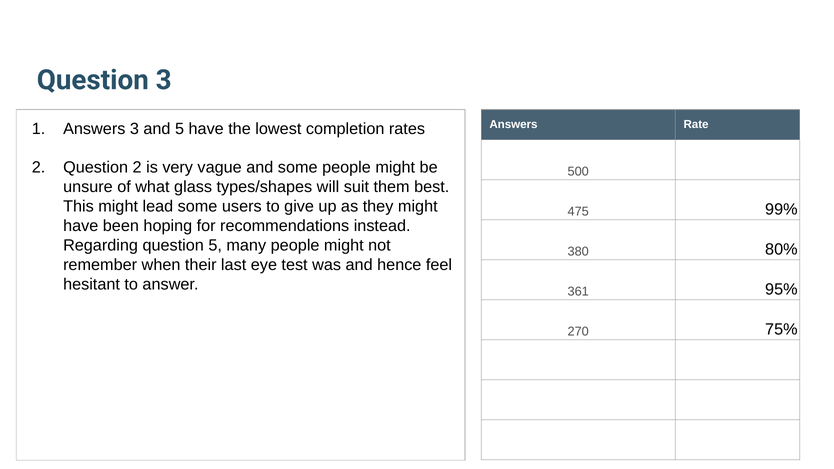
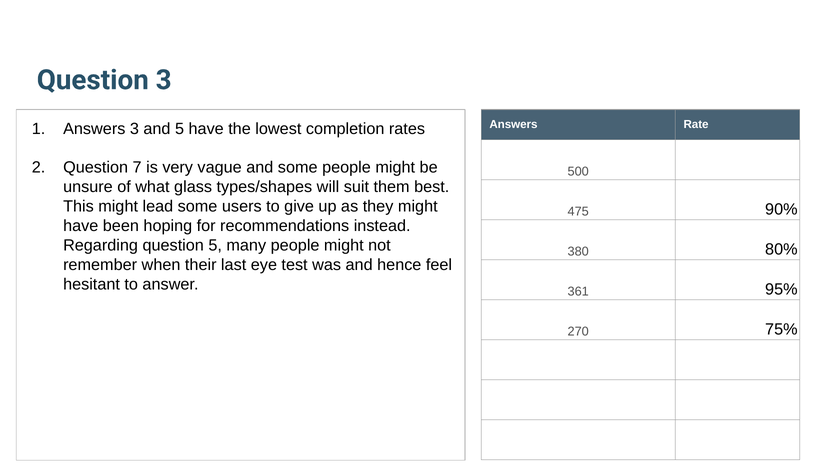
Question 2: 2 -> 7 (137, 168)
99%: 99% -> 90% (781, 210)
